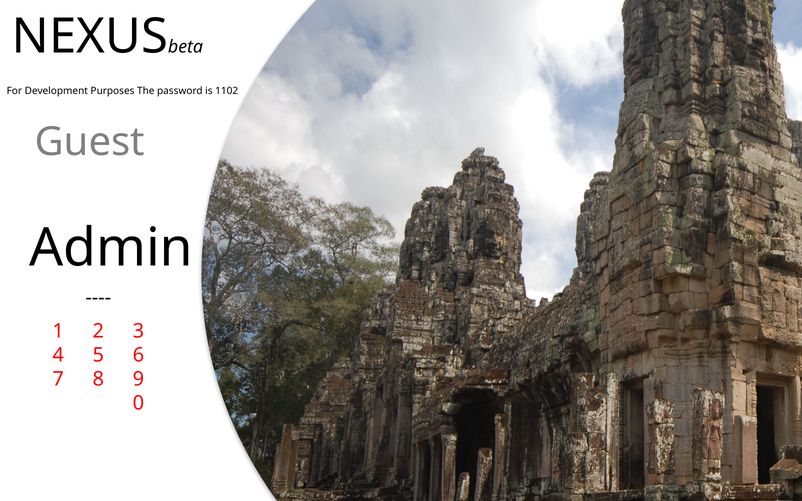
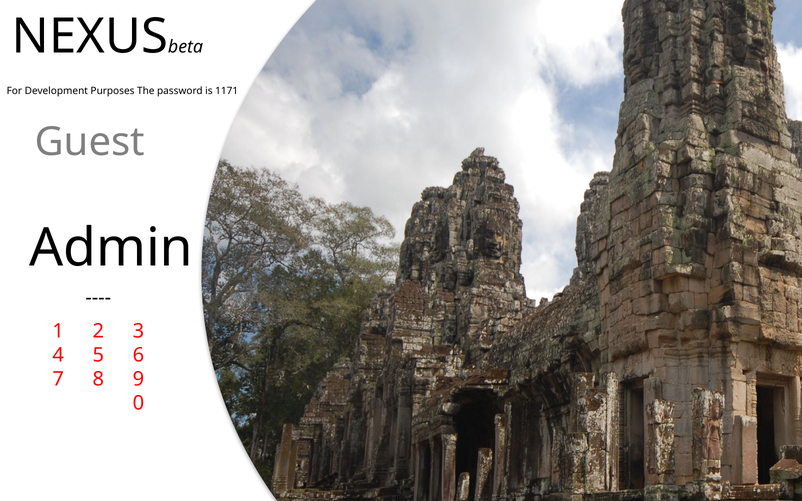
1102: 1102 -> 1171 (227, 91)
